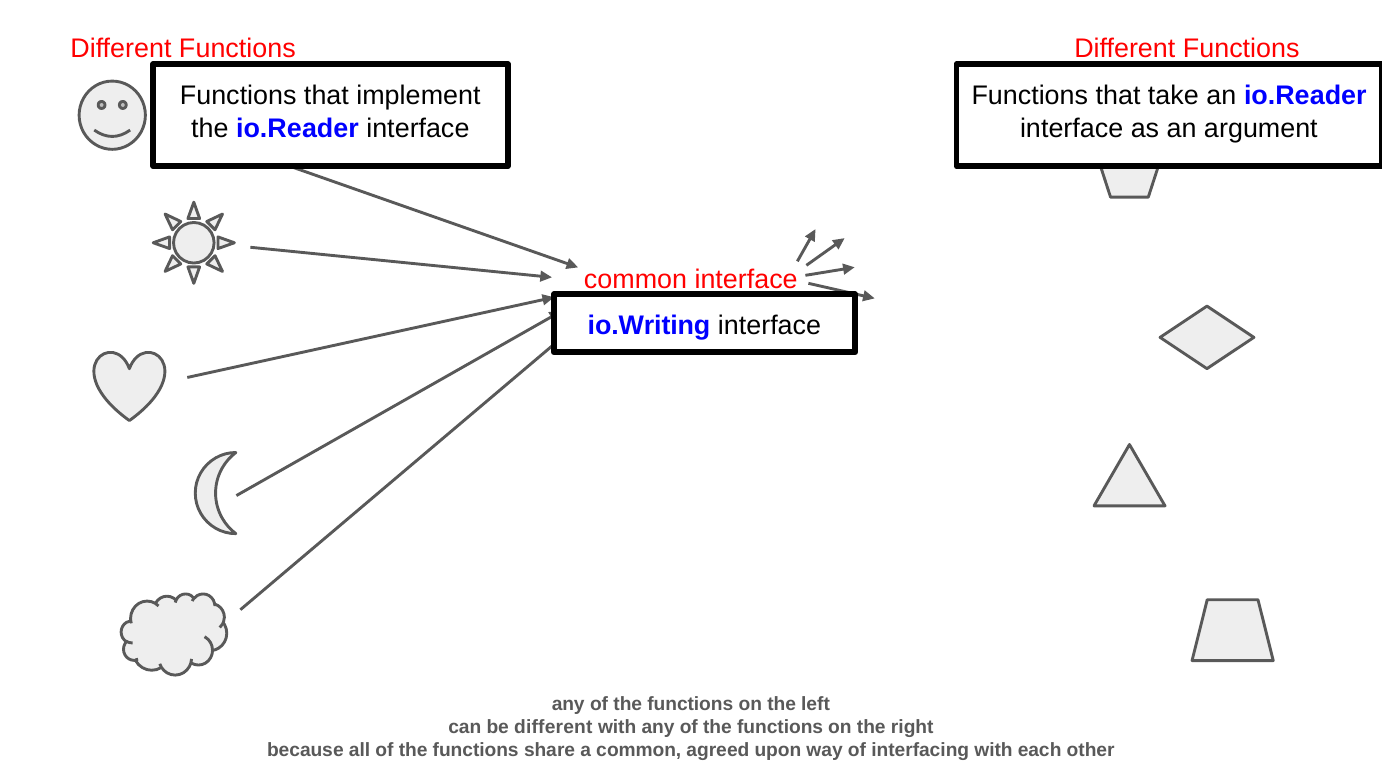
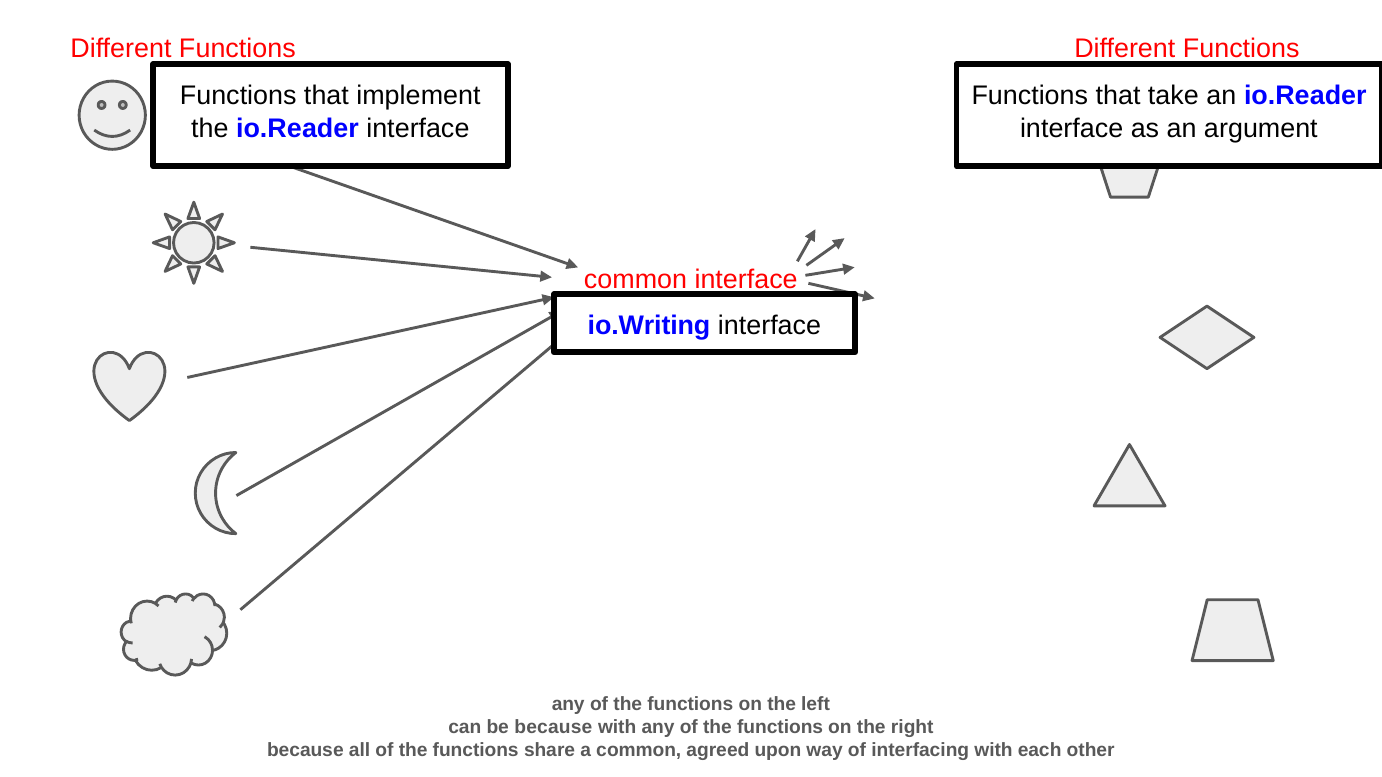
be different: different -> because (553, 728)
